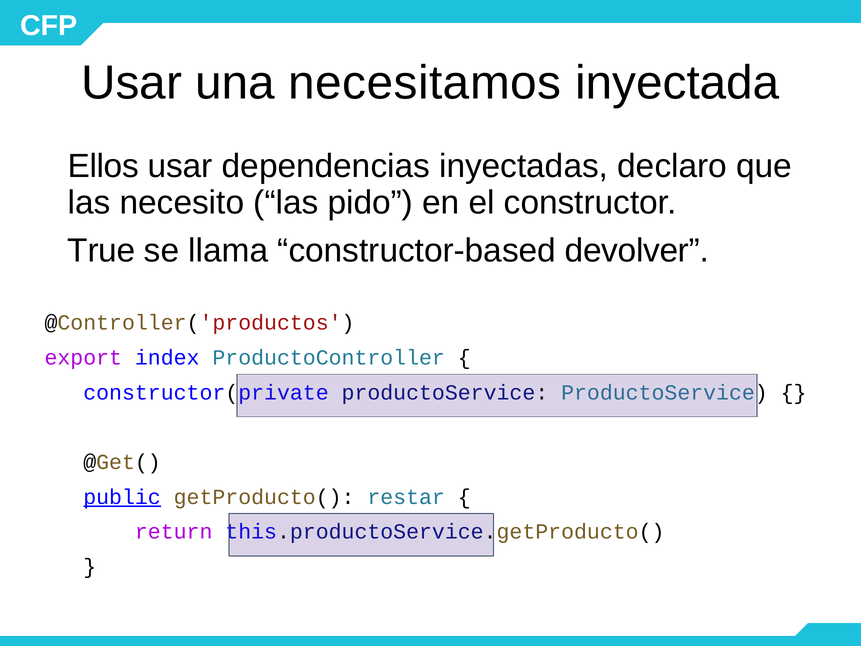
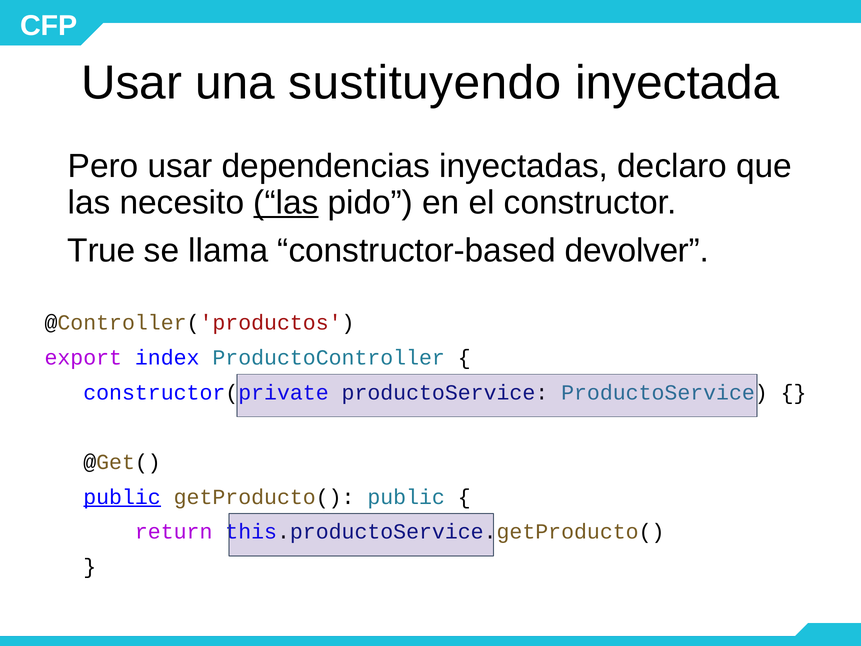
necesitamos: necesitamos -> sustituyendo (425, 83)
Ellos: Ellos -> Pero (103, 166)
las underline: none -> present (286, 203)
getProducto( restar: restar -> public (406, 497)
